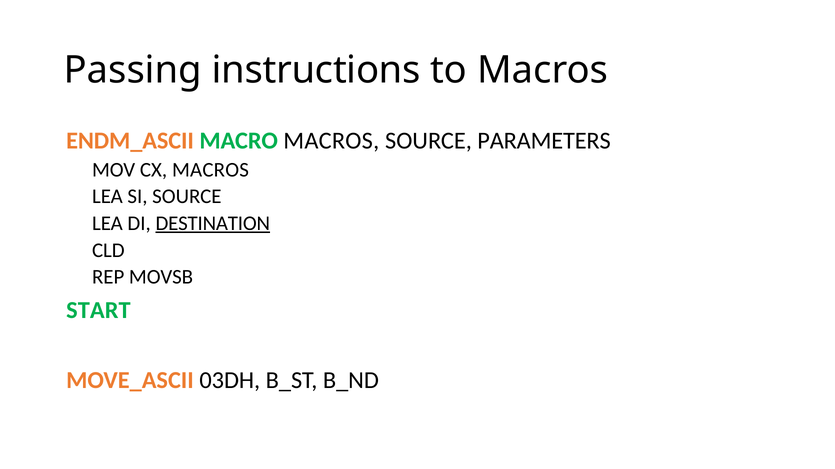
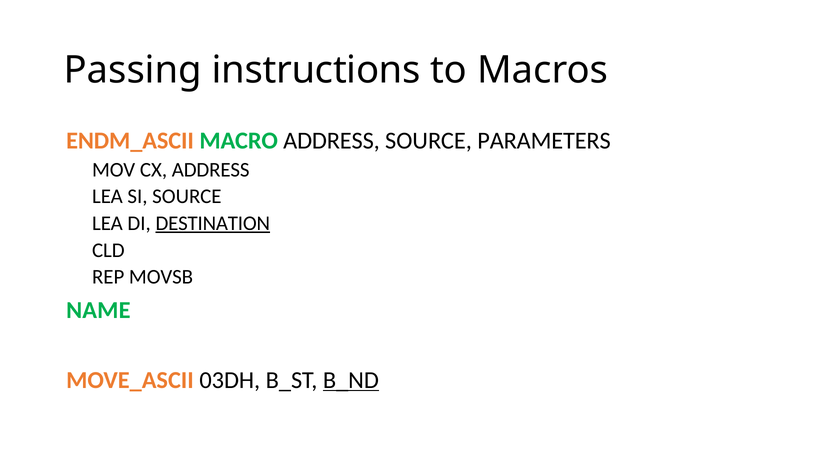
MACRO MACROS: MACROS -> ADDRESS (331, 141)
CX MACROS: MACROS -> ADDRESS (211, 170)
START: START -> NAME (98, 311)
B_ND underline: none -> present (351, 381)
